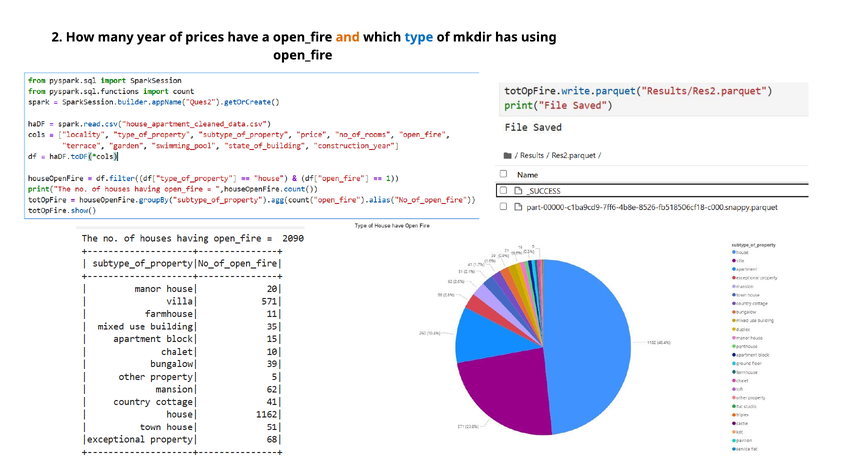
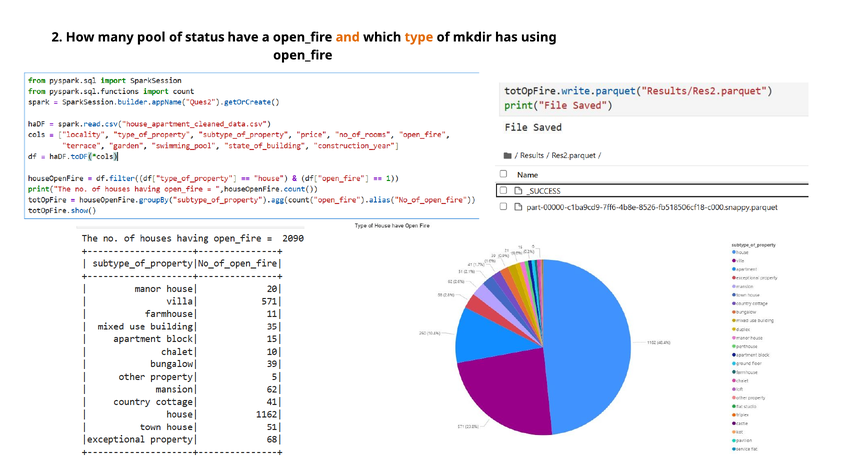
year: year -> pool (151, 37)
prices: prices -> status (205, 37)
type colour: blue -> orange (419, 37)
